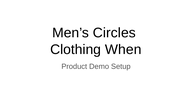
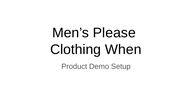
Circles: Circles -> Please (114, 33)
